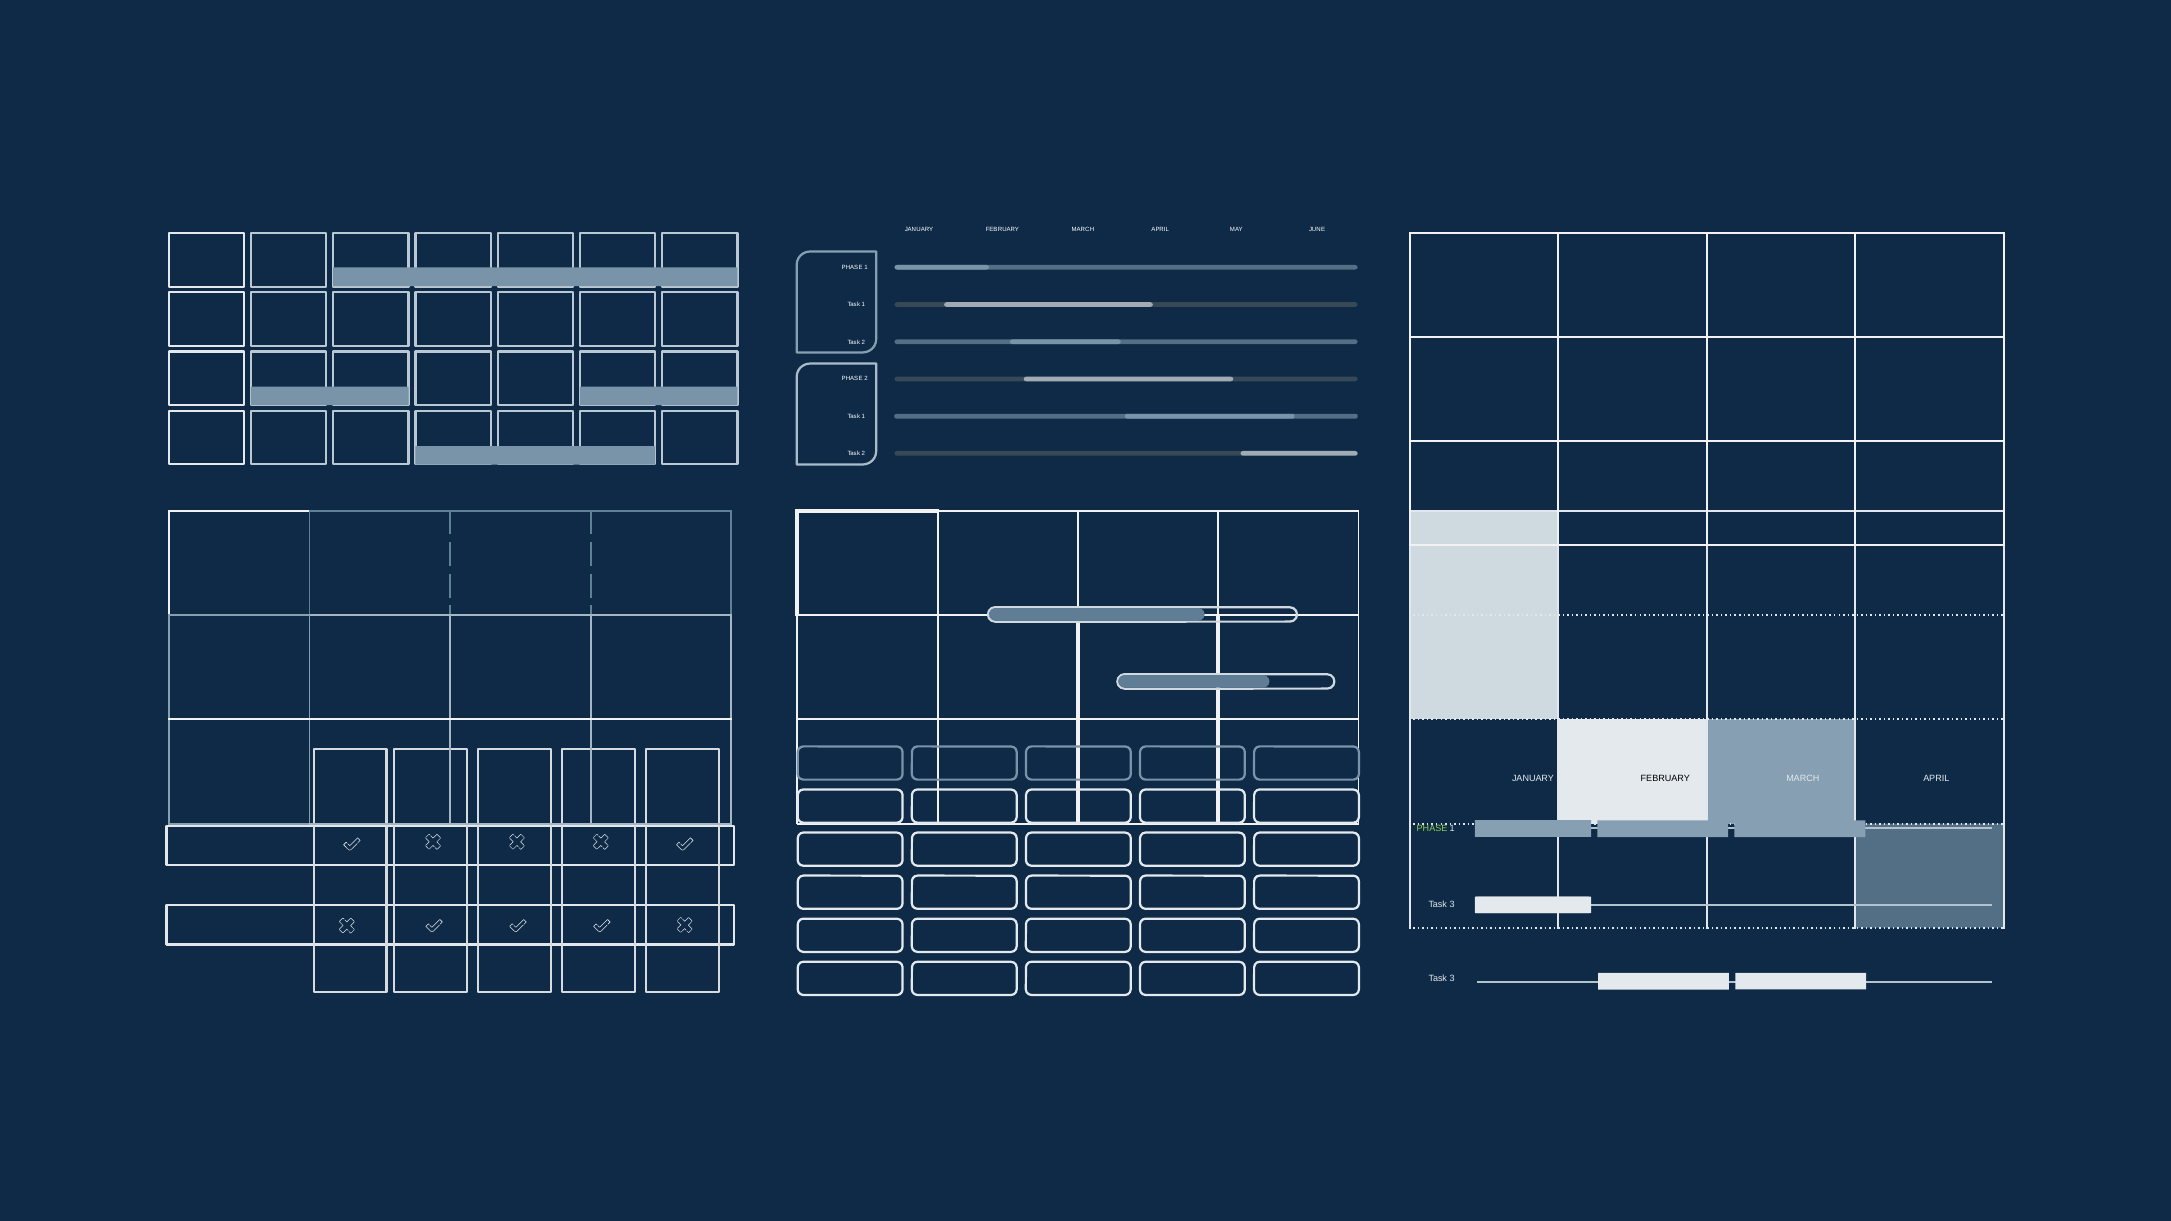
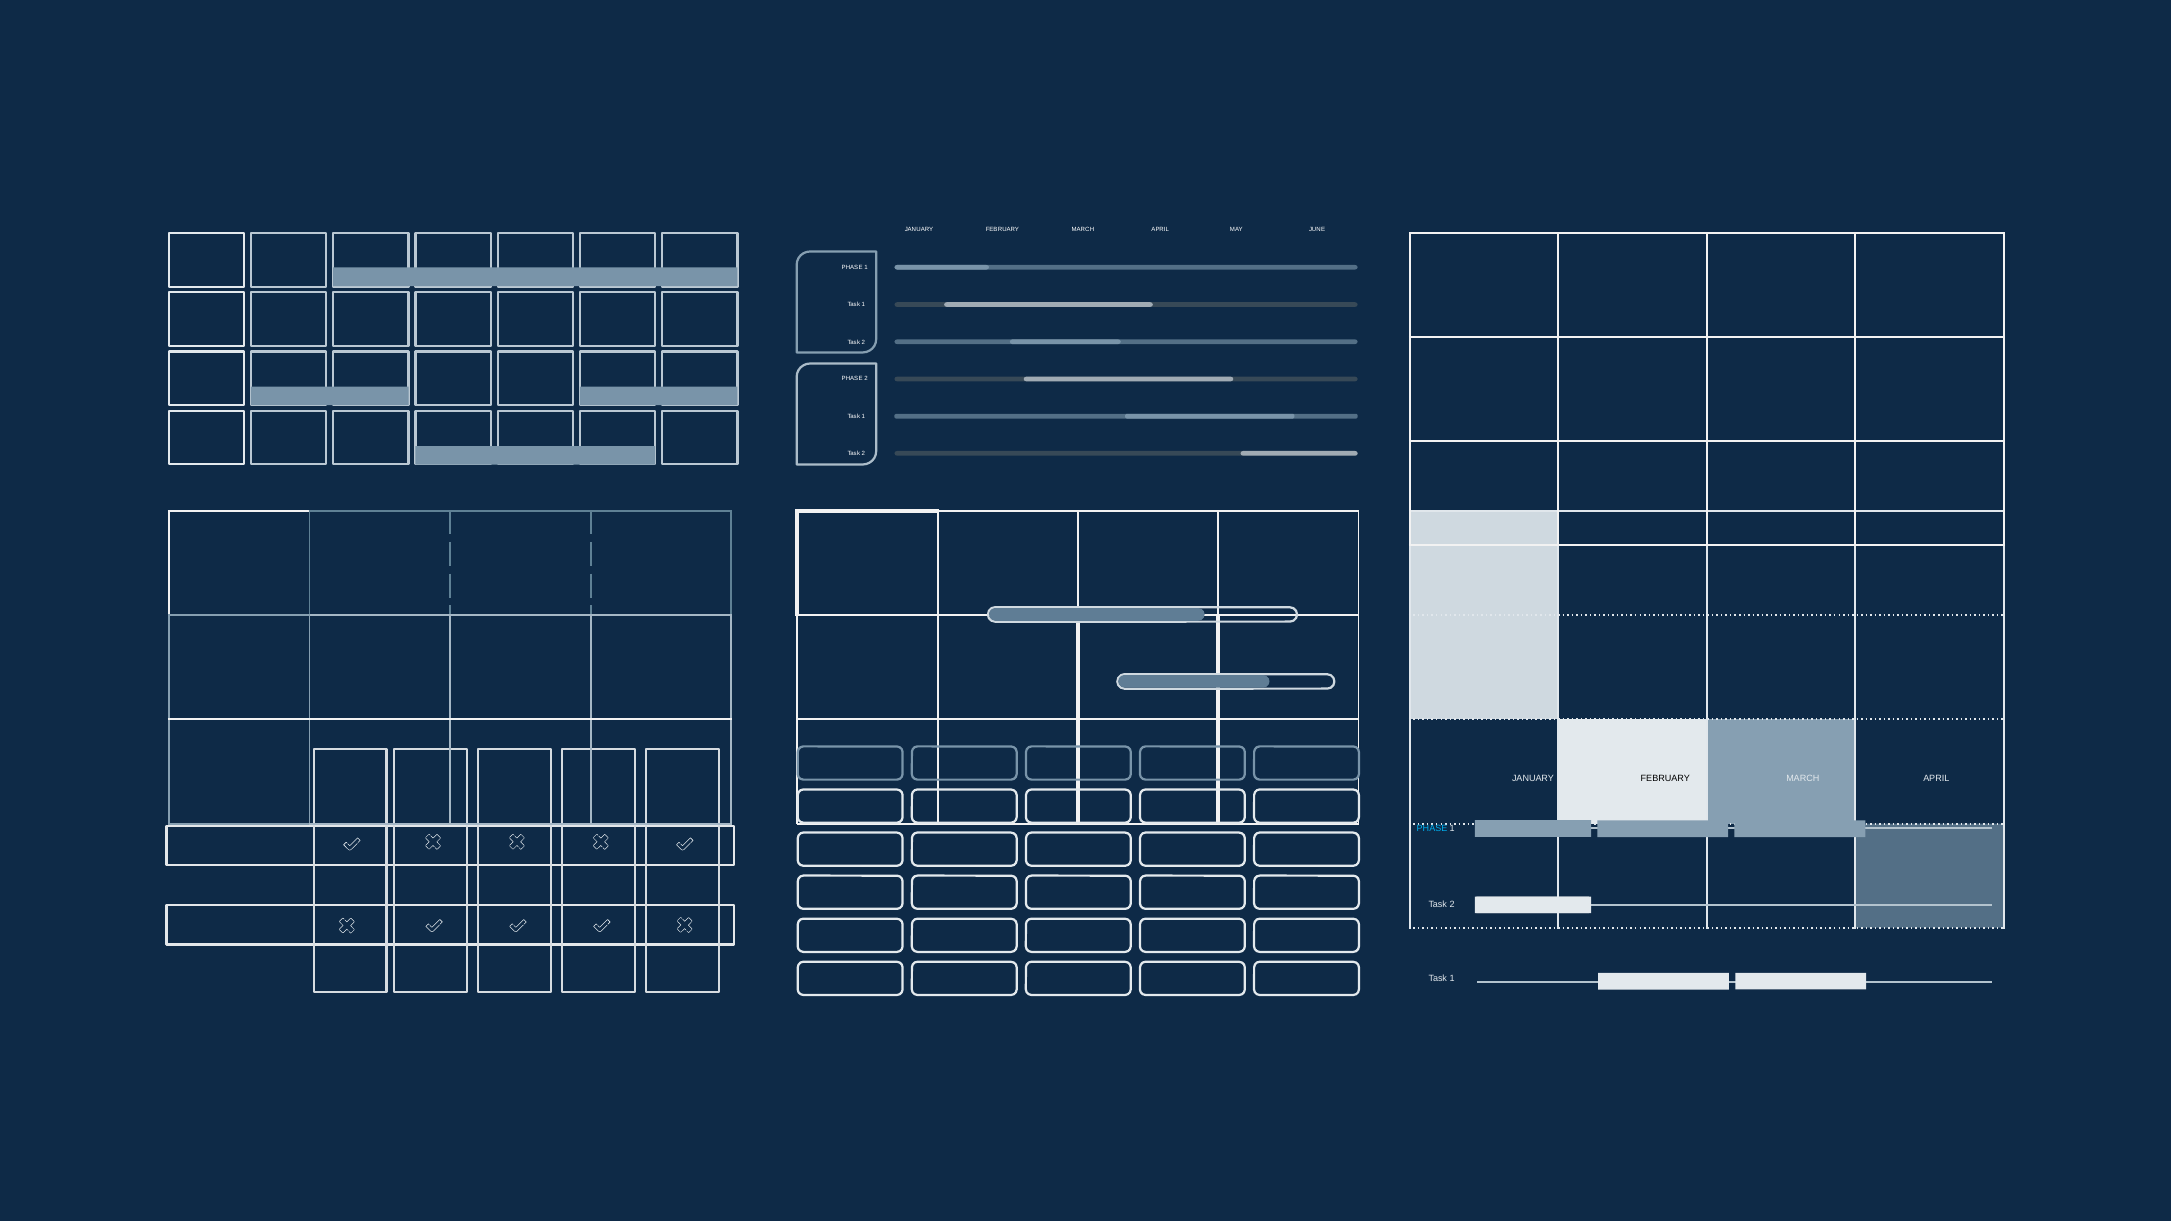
PHASE colour: light green -> light blue (1432, 829)
3: 3 -> 2 (1452, 904)
3: 3 -> 1 (1452, 979)
